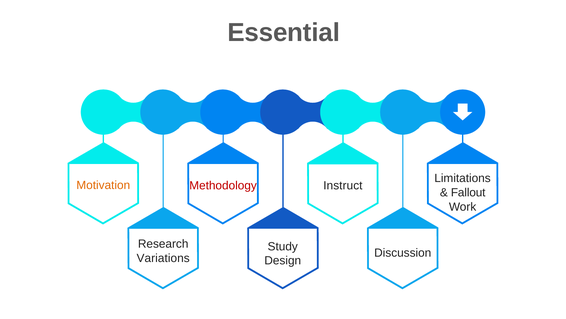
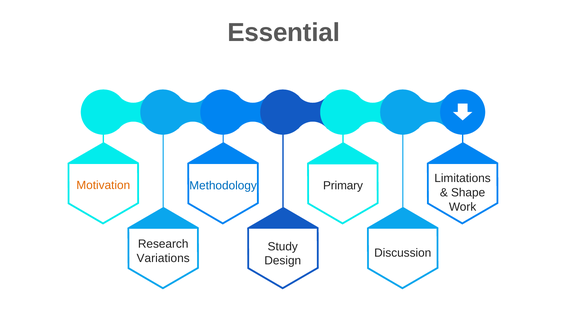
Methodology colour: red -> blue (223, 185)
Instruct: Instruct -> Primary (343, 185)
Fallout: Fallout -> Shape (468, 192)
